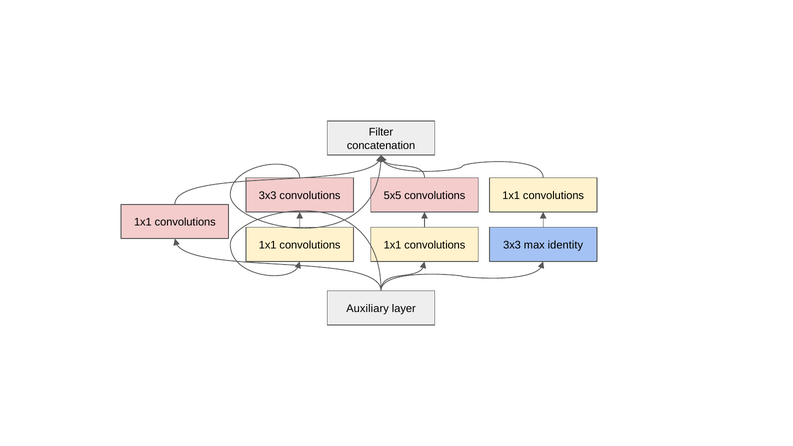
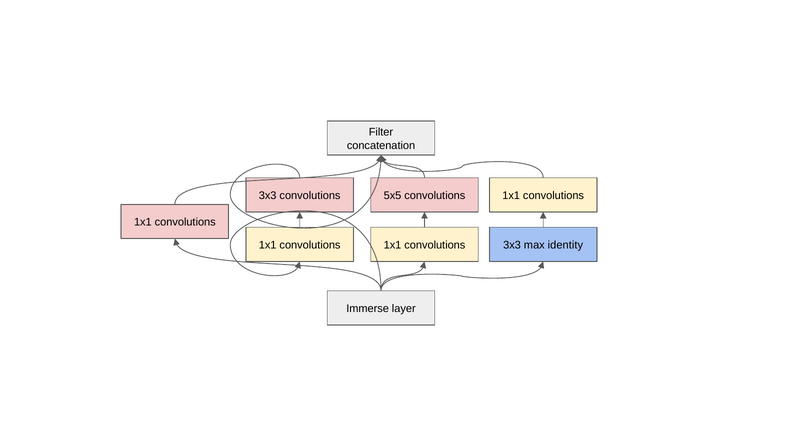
Auxiliary: Auxiliary -> Immerse (368, 309)
